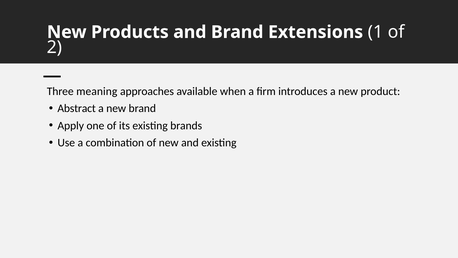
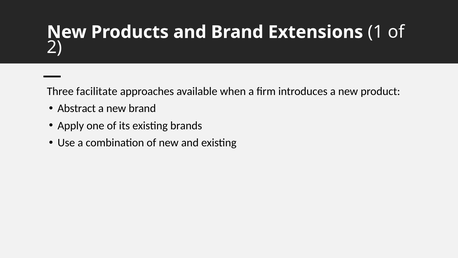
meaning: meaning -> facilitate (97, 91)
